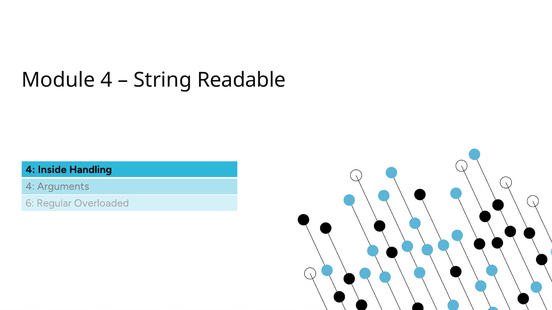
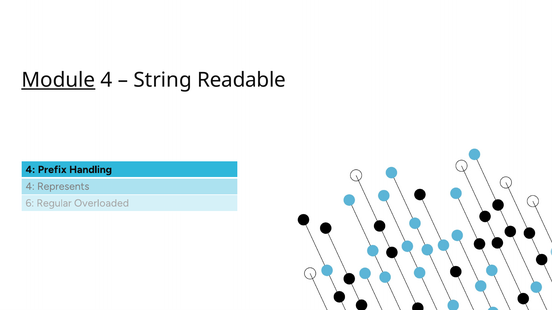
Module underline: none -> present (58, 80)
Inside: Inside -> Prefix (52, 170)
Arguments: Arguments -> Represents (63, 187)
